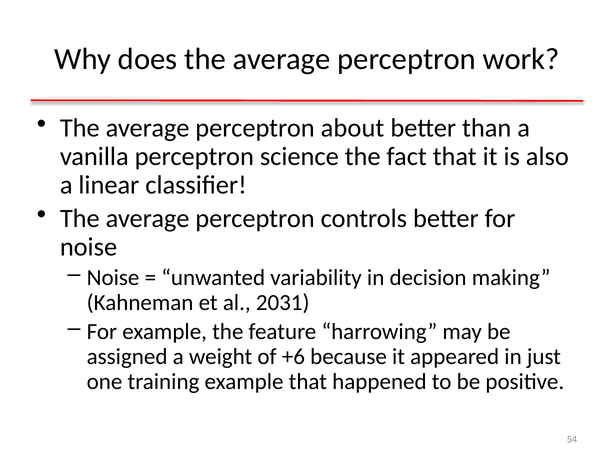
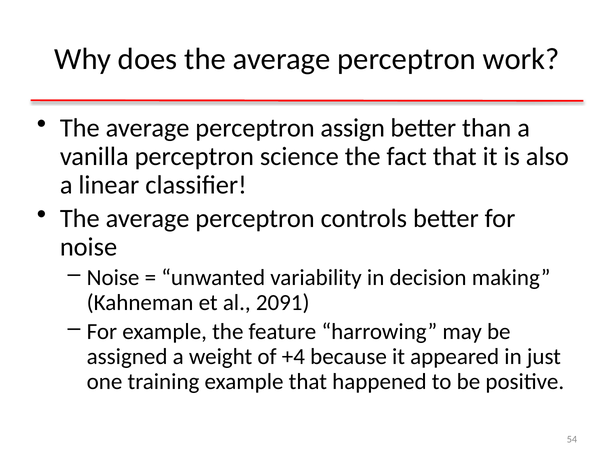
about: about -> assign (353, 128)
2031: 2031 -> 2091 (283, 303)
+6: +6 -> +4 (293, 357)
